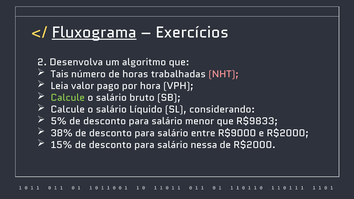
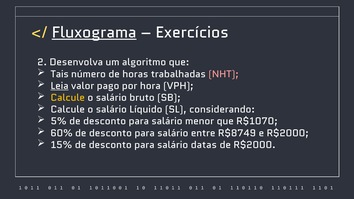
Leia underline: none -> present (60, 86)
Calcule colour: light green -> yellow (68, 98)
R$9833: R$9833 -> R$1070 (257, 121)
38%: 38% -> 60% (62, 133)
R$9000: R$9000 -> R$8749 (237, 133)
nessa: nessa -> datas (204, 145)
